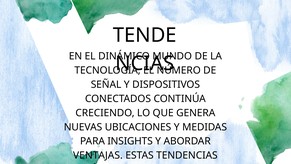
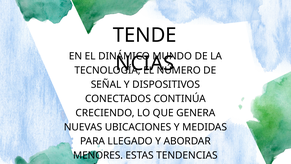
INSIGHTS: INSIGHTS -> LLEGADO (130, 141)
VENTAJAS: VENTAJAS -> MENORES (98, 155)
